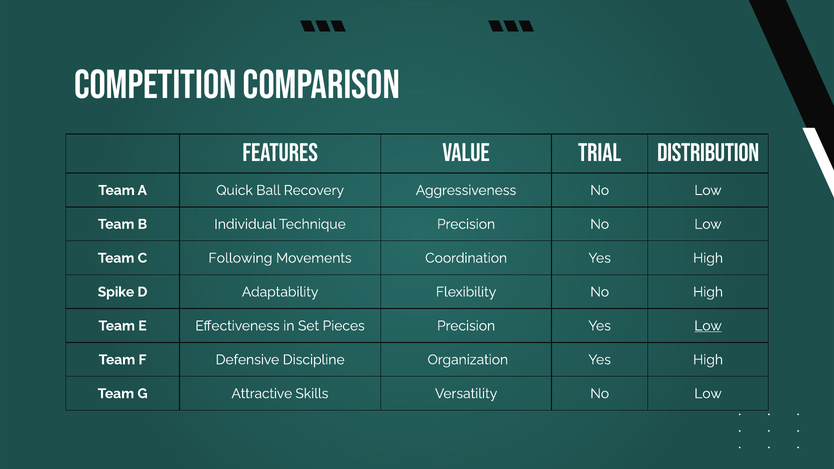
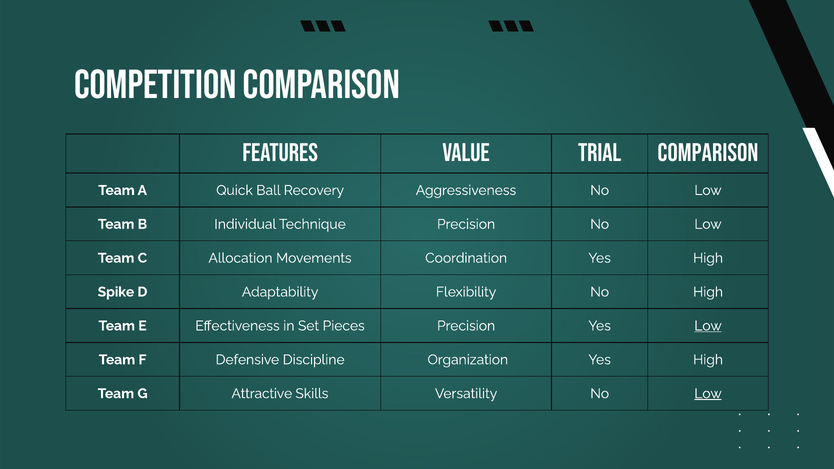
Trial Distribution: Distribution -> Comparison (708, 153)
Following: Following -> Allocation (240, 258)
Low underline: none -> present (708, 394)
